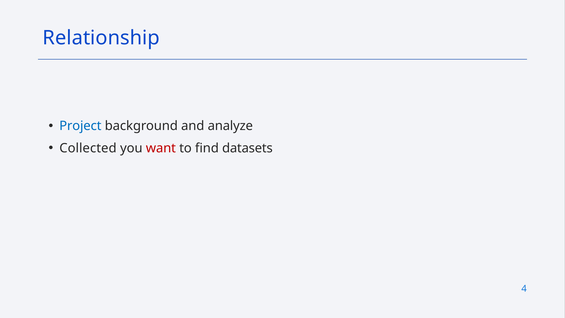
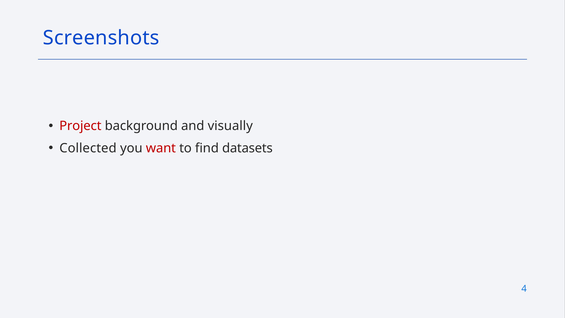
Relationship: Relationship -> Screenshots (101, 38)
Project colour: blue -> red (80, 126)
analyze: analyze -> visually (230, 126)
